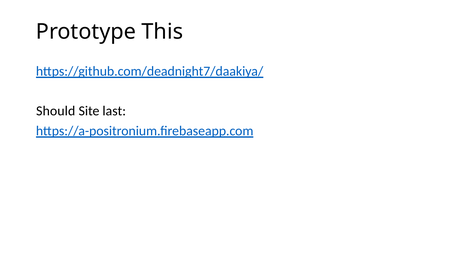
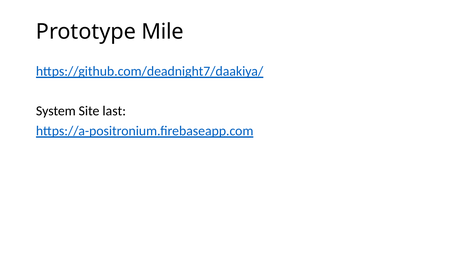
This: This -> Mile (163, 31)
Should: Should -> System (56, 111)
